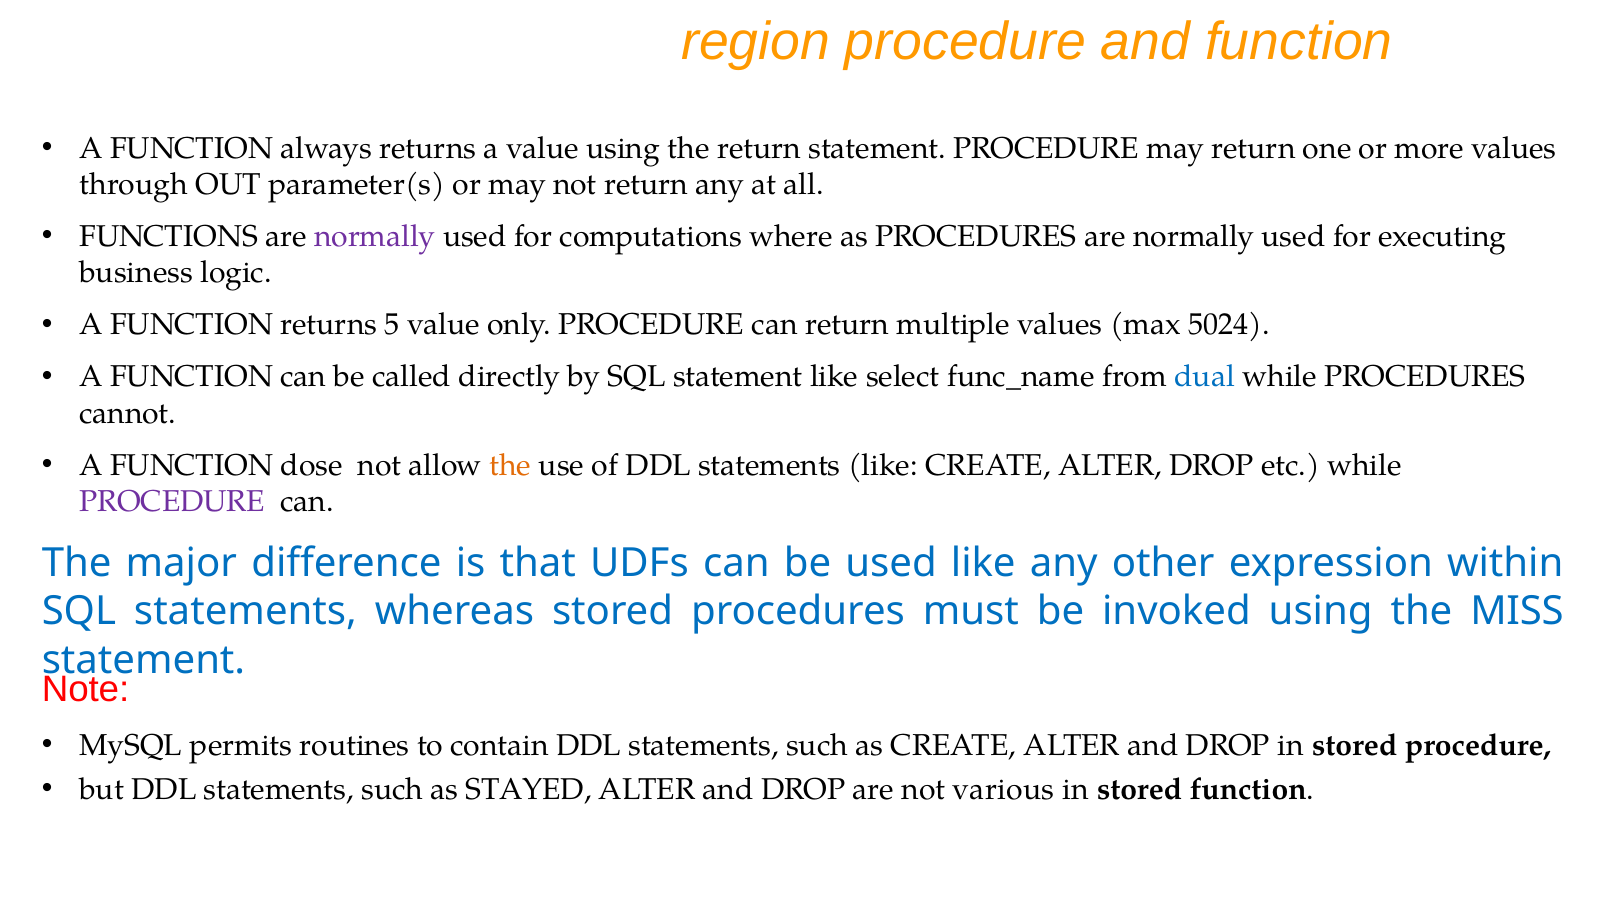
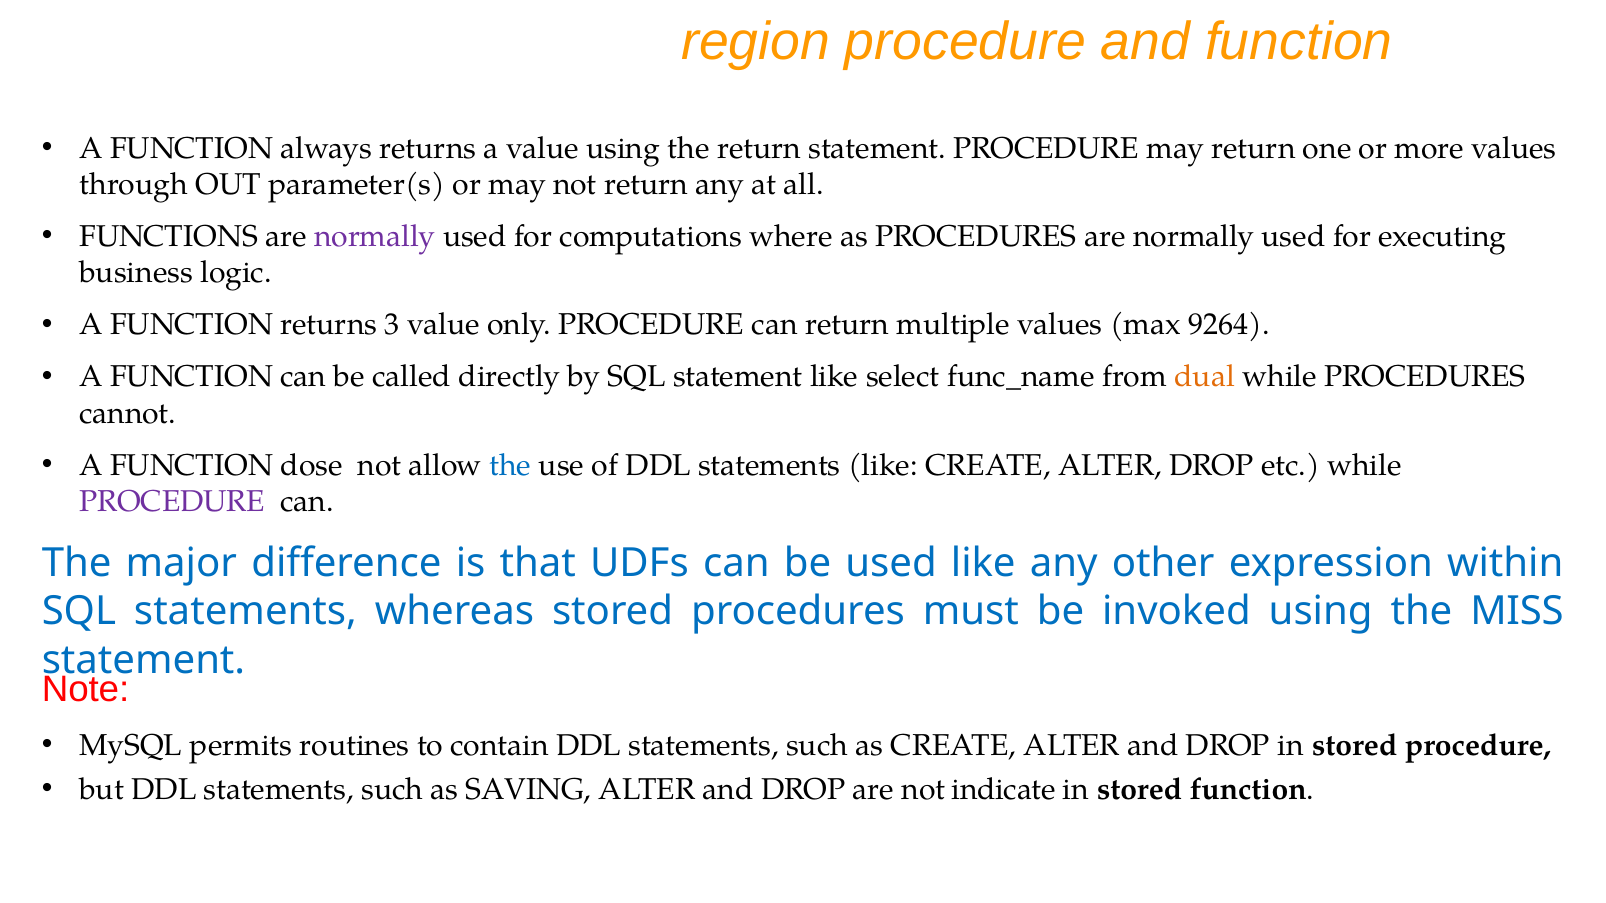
5: 5 -> 3 (393, 325)
5024: 5024 -> 9264 (1229, 325)
dual colour: blue -> orange (1205, 377)
the colour: orange -> blue (510, 465)
STAYED: STAYED -> SAVING (529, 790)
various: various -> indicate (1004, 790)
